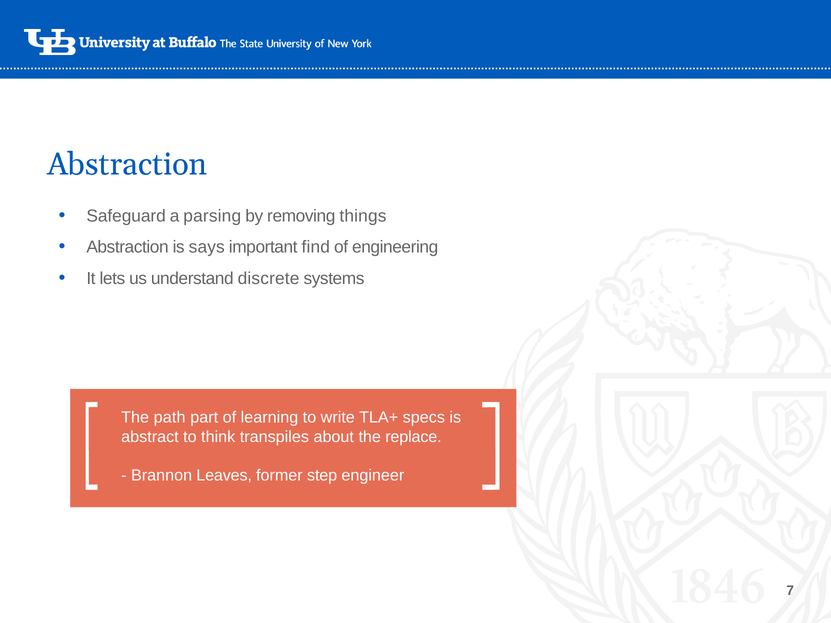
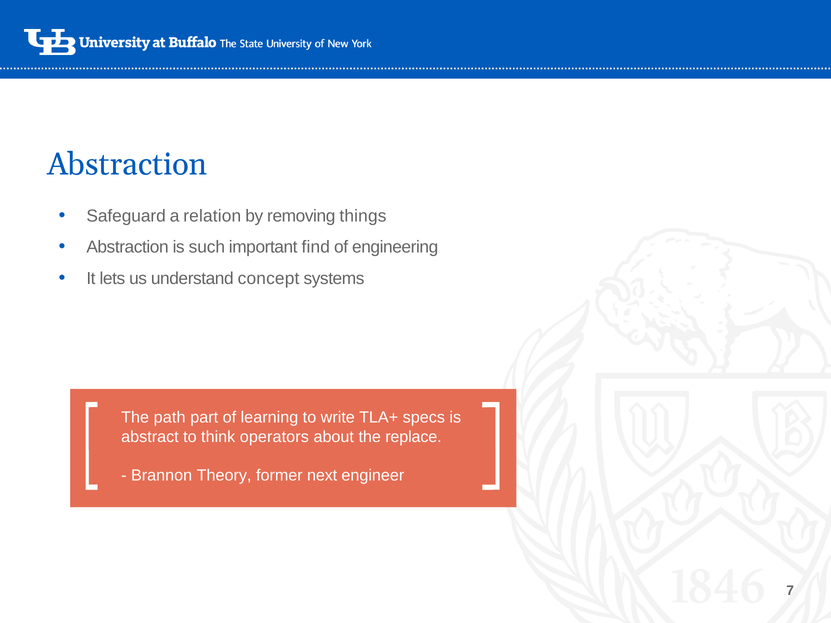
parsing: parsing -> relation (212, 216)
says: says -> such (207, 247)
discrete: discrete -> concept (269, 278)
transpiles: transpiles -> operators (274, 437)
Leaves: Leaves -> Theory (224, 476)
step: step -> next (322, 476)
